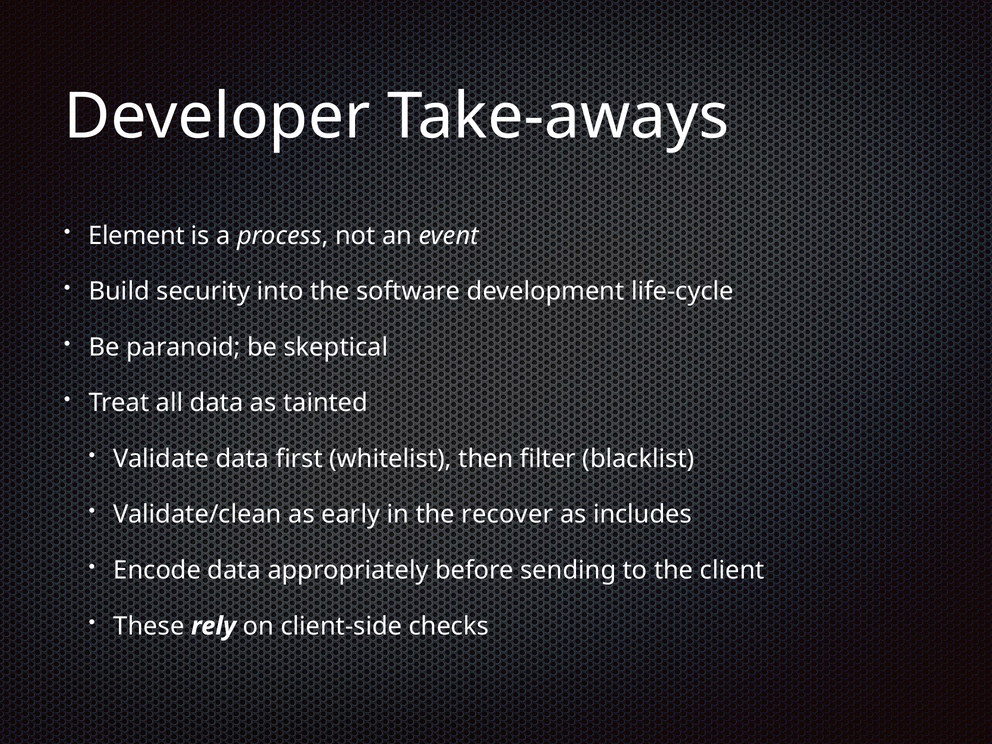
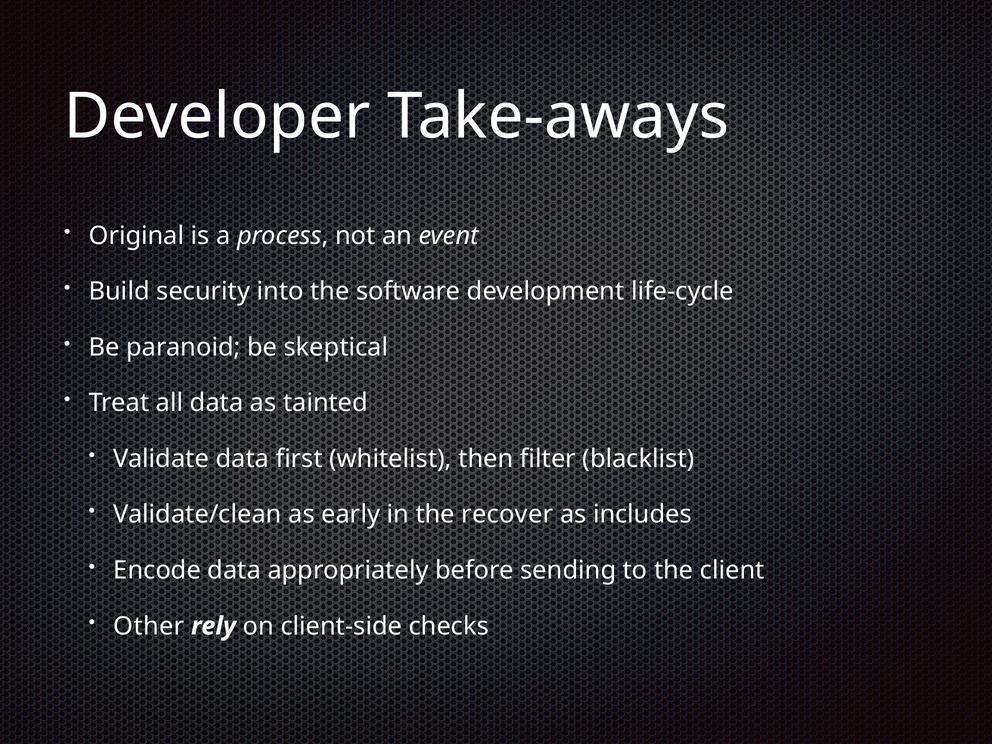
Element: Element -> Original (136, 236)
These: These -> Other (149, 626)
